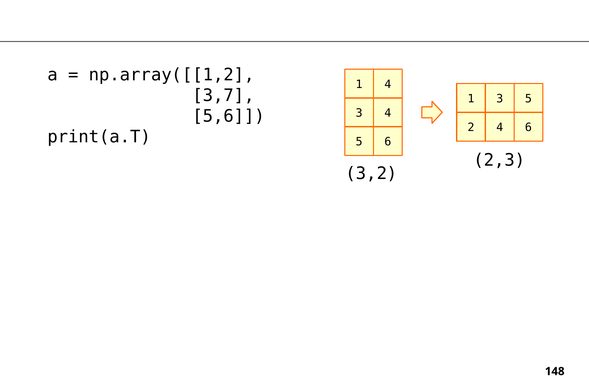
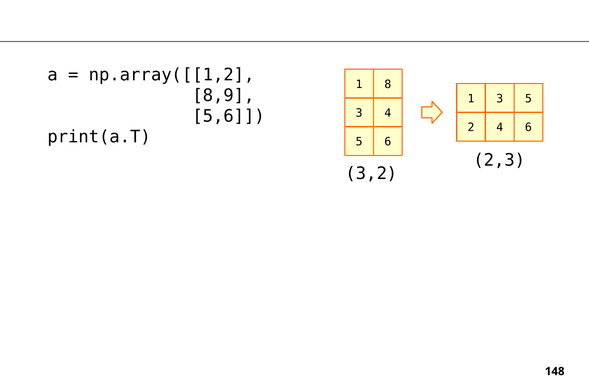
1 4: 4 -> 8 (388, 84)
3,7: 3,7 -> 8,9 (223, 95)
